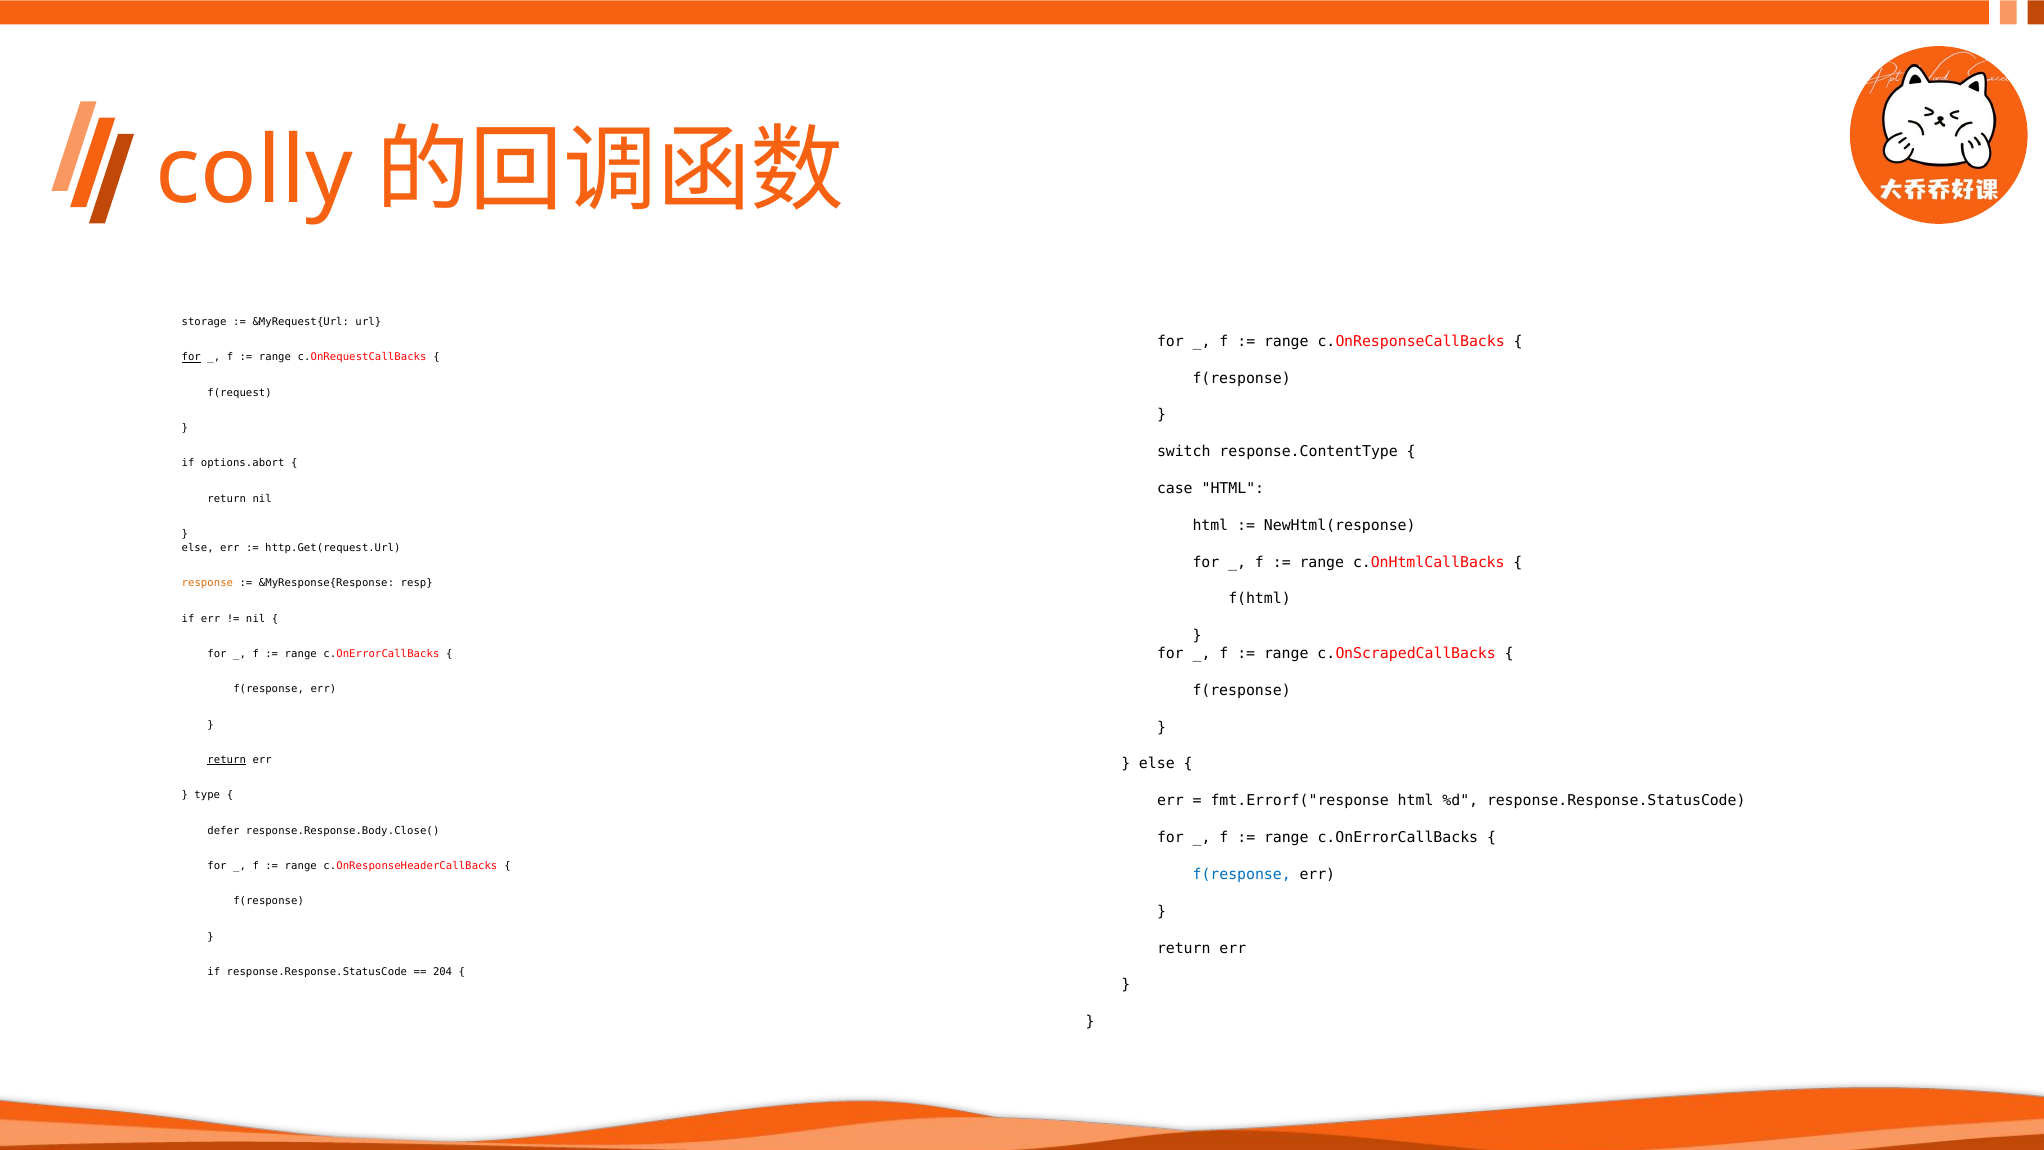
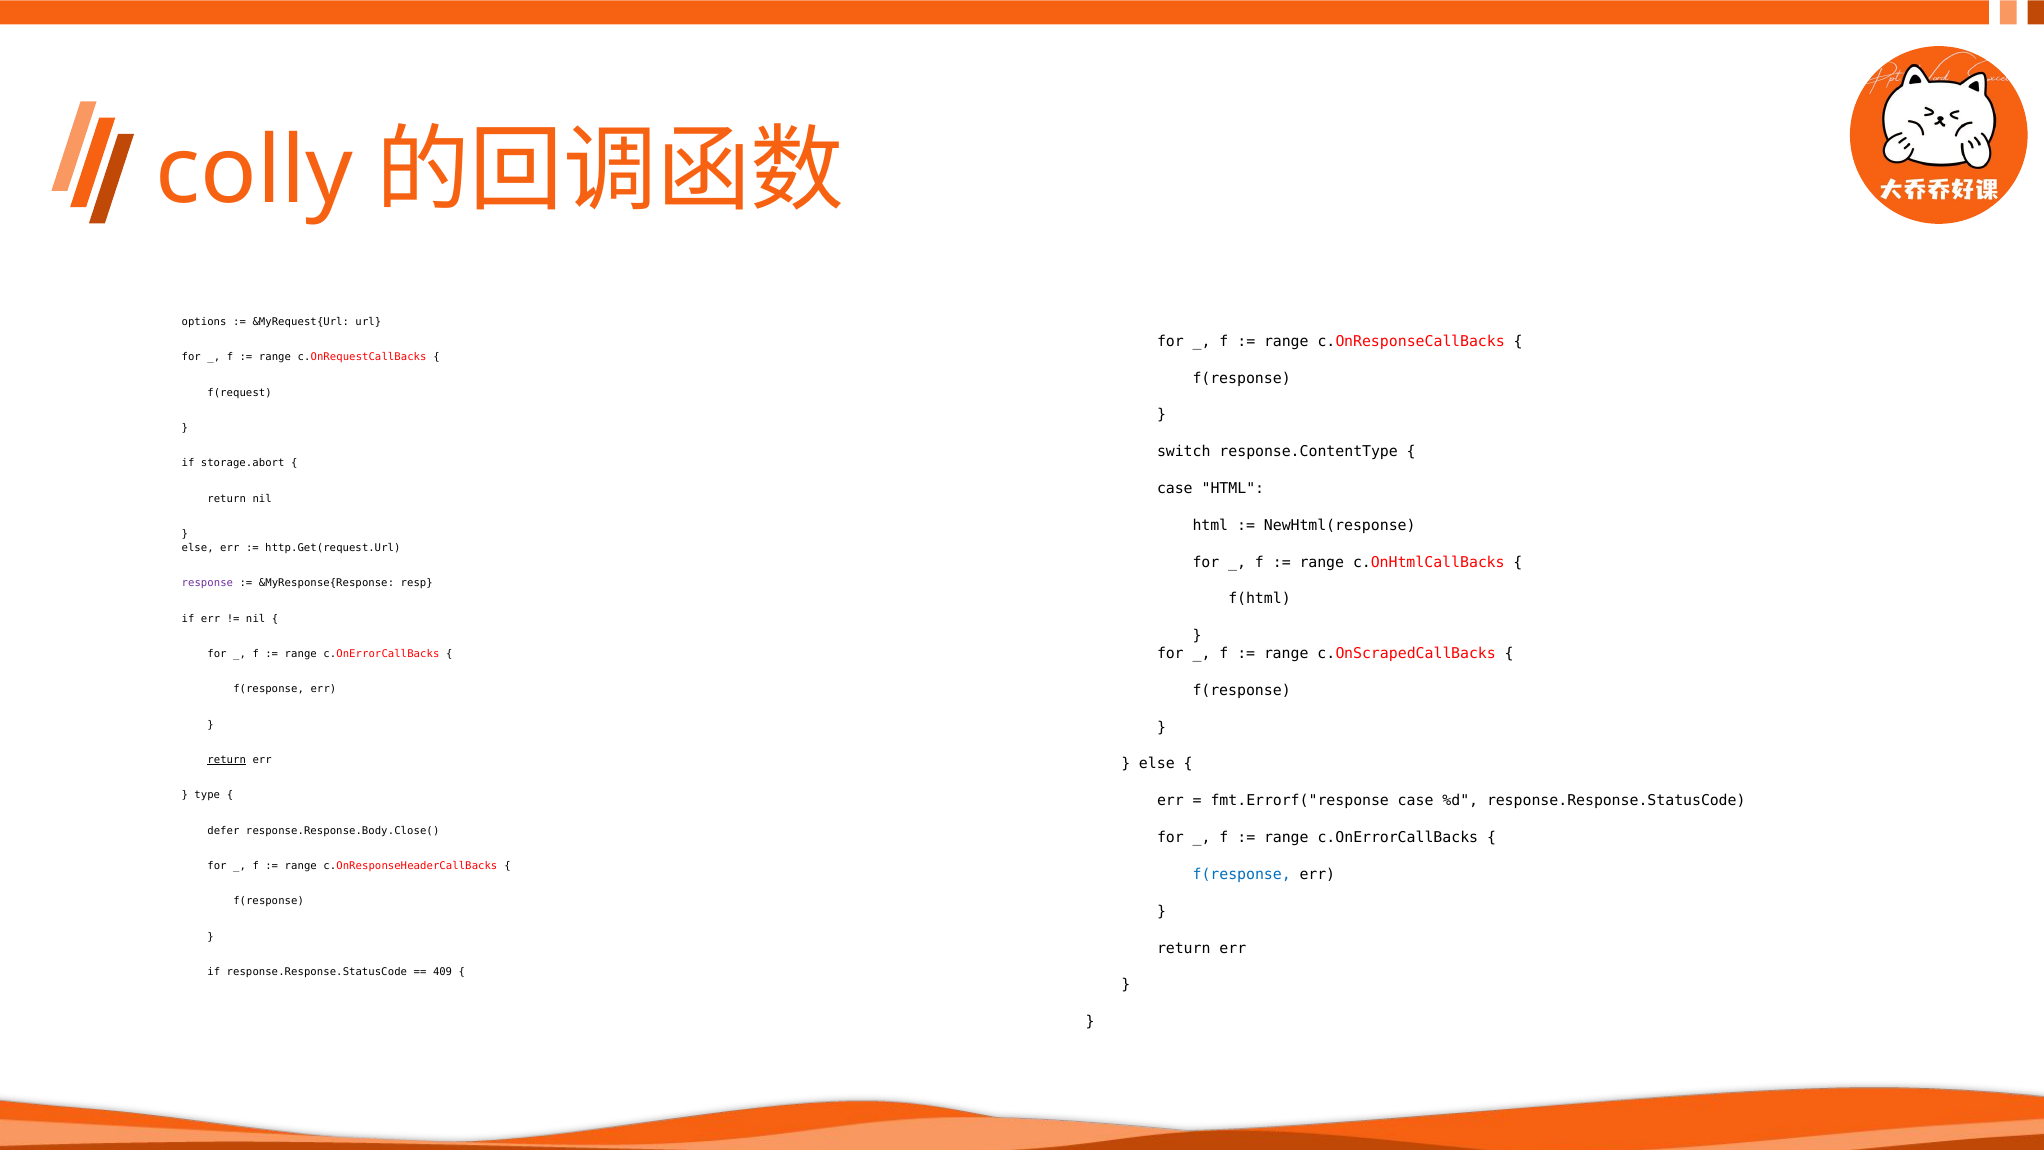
storage: storage -> options (204, 322)
for underline: present -> none (191, 357)
options.abort: options.abort -> storage.abort (243, 463)
response colour: orange -> purple (207, 583)
fmt.Errorf("response html: html -> case (1416, 801)
204: 204 -> 409 (443, 972)
